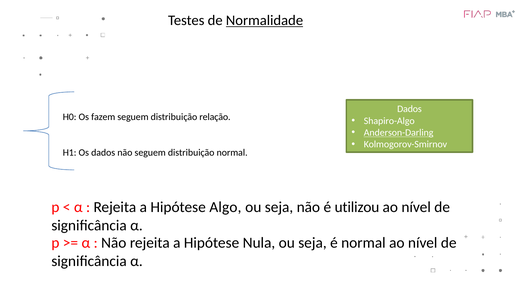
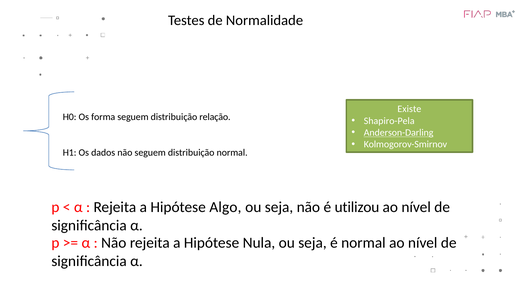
Normalidade underline: present -> none (264, 21)
Dados: Dados -> Existe (409, 109)
fazem: fazem -> forma (103, 117)
Shapiro-Algo: Shapiro-Algo -> Shapiro-Pela (389, 121)
